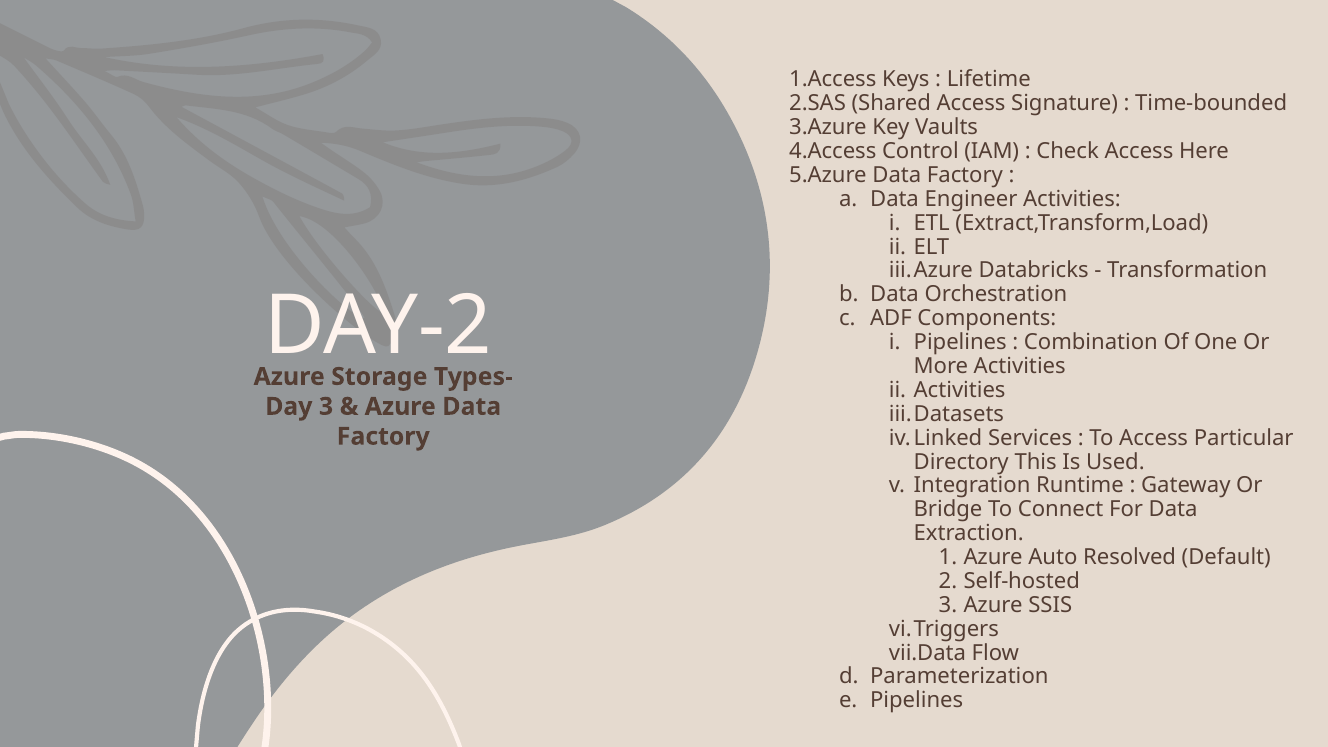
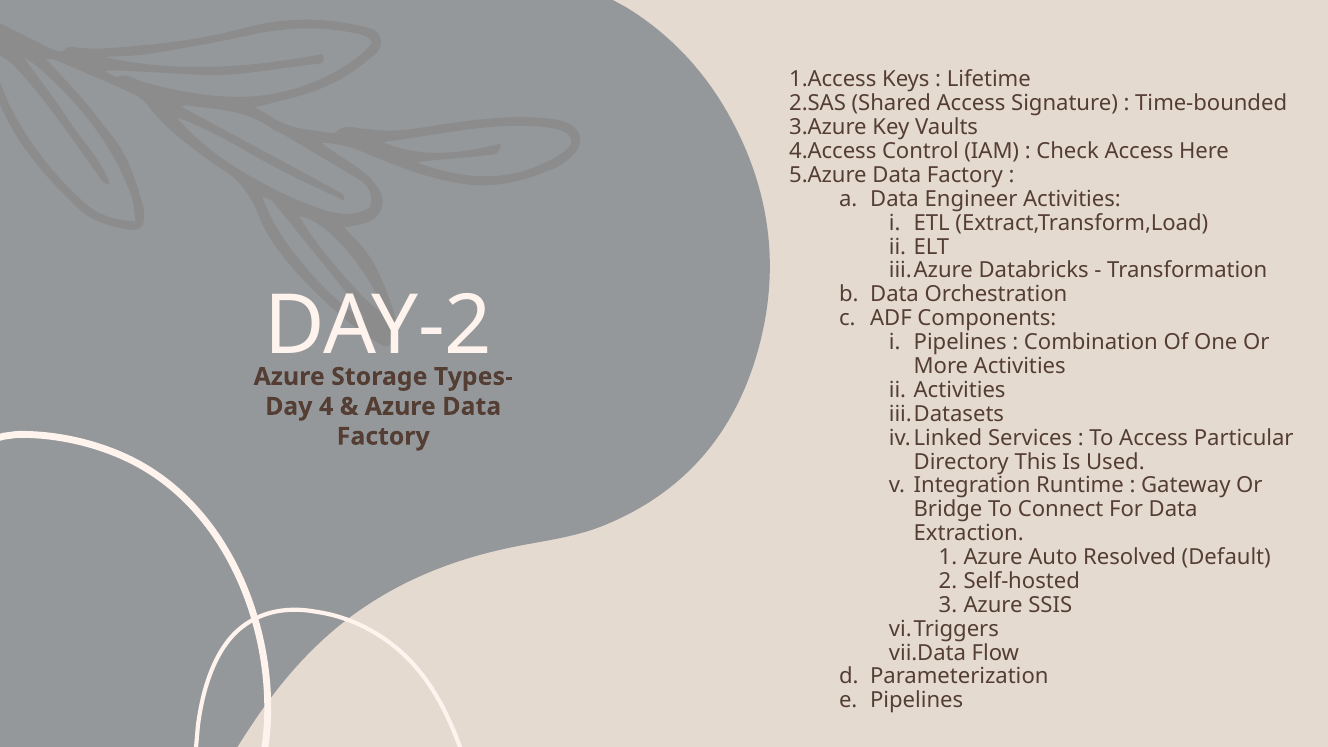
Day 3: 3 -> 4 (326, 407)
